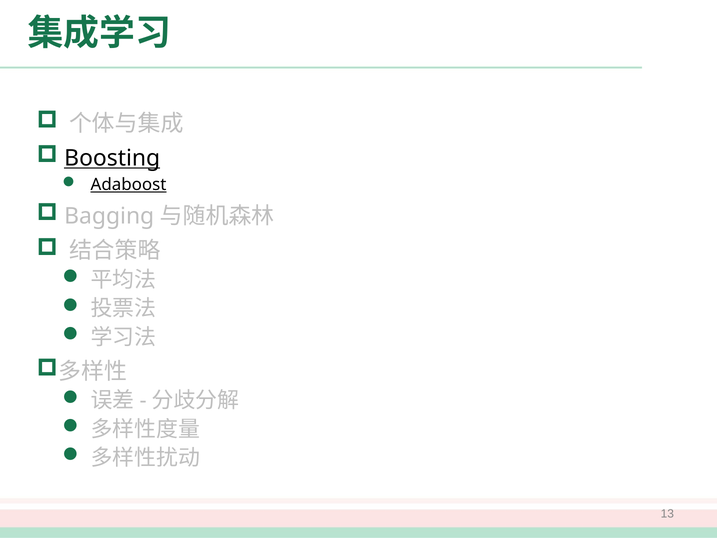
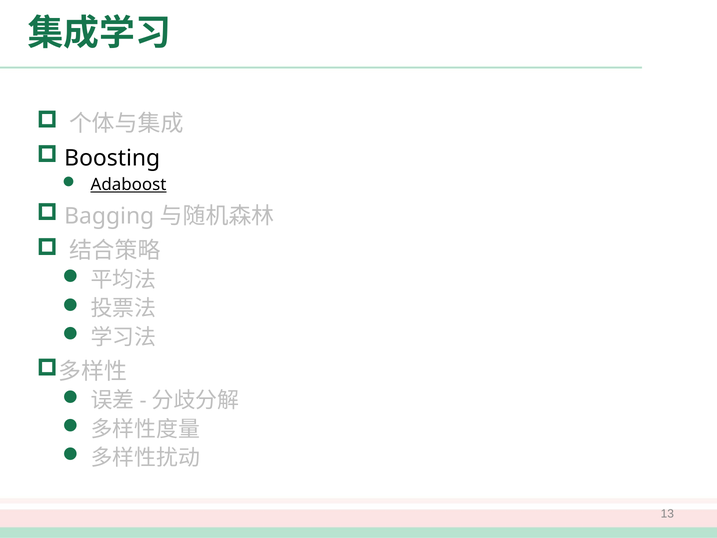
Boosting underline: present -> none (112, 158)
